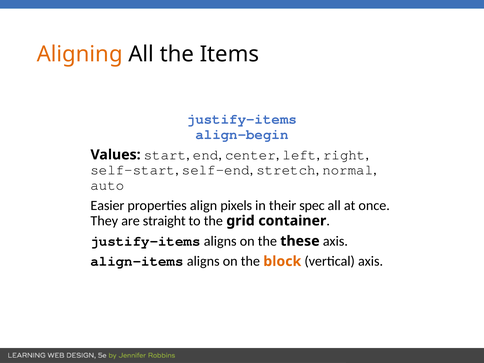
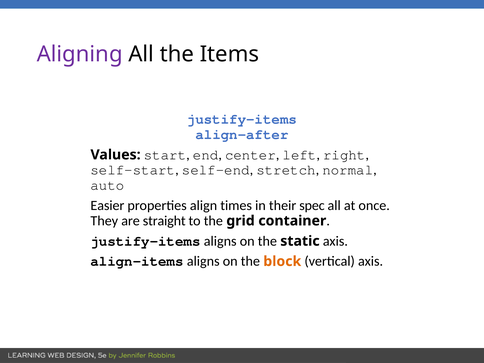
Aligning colour: orange -> purple (80, 54)
align-begin: align-begin -> align-after (242, 134)
pixels: pixels -> times (236, 206)
these: these -> static (300, 241)
